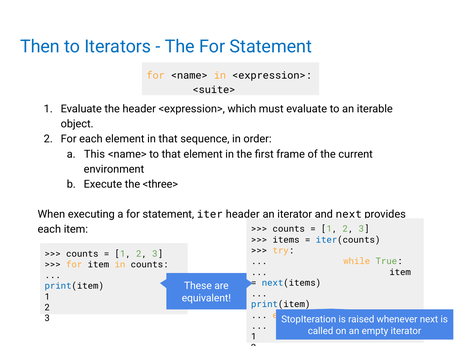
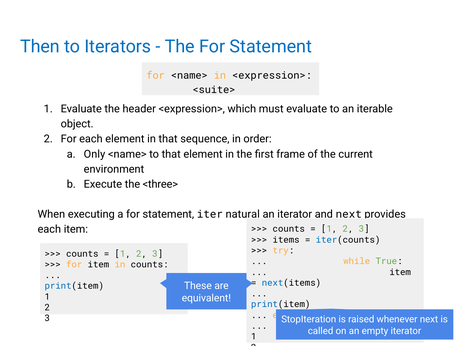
This: This -> Only (94, 154)
iter header: header -> natural (243, 214)
